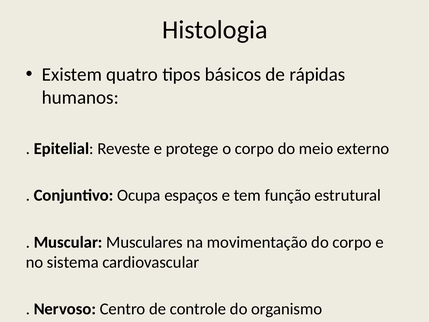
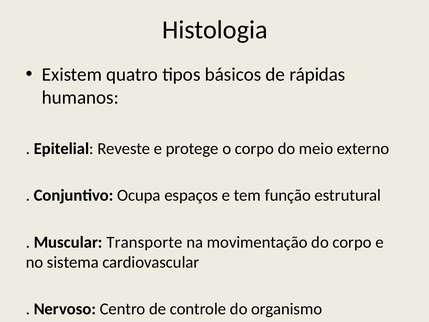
Musculares: Musculares -> Transporte (144, 242)
